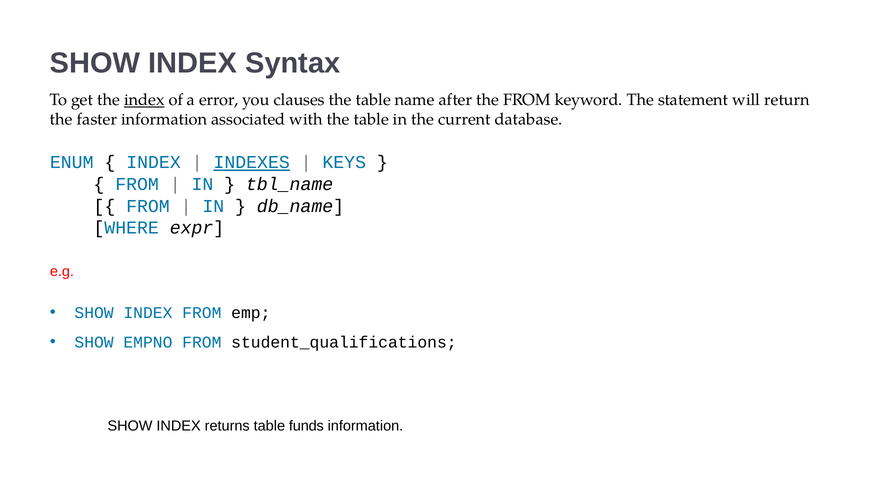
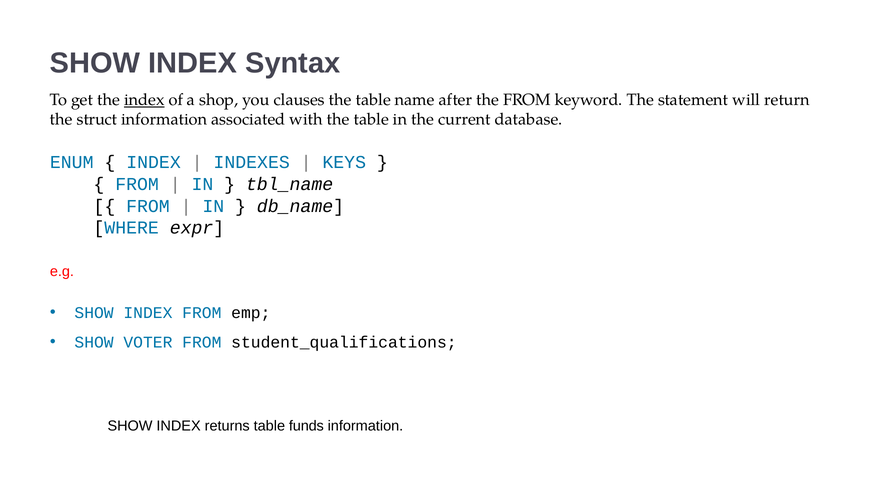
error: error -> shop (219, 100)
faster: faster -> struct (97, 119)
INDEXES underline: present -> none (252, 162)
EMPNO: EMPNO -> VOTER (148, 342)
